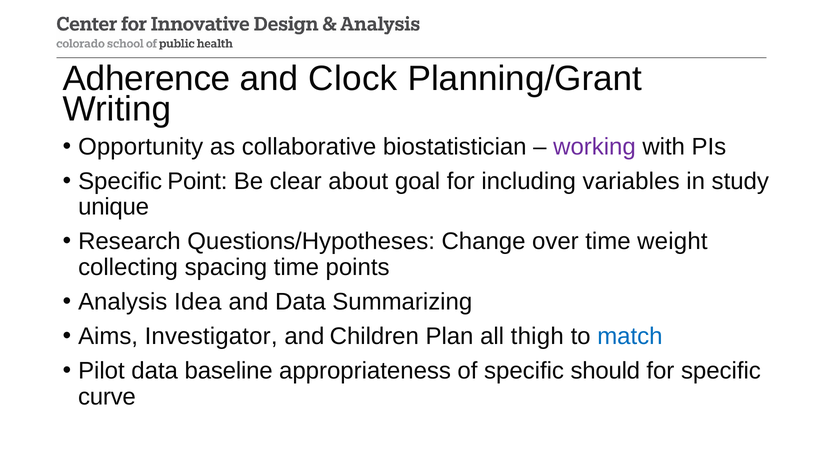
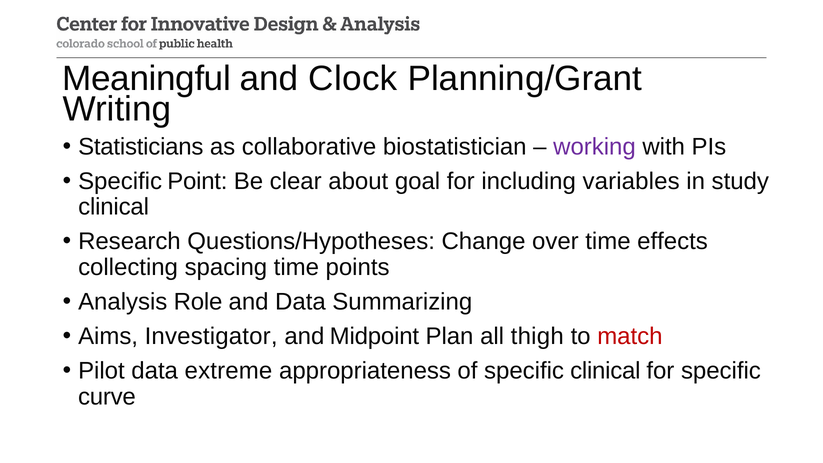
Adherence: Adherence -> Meaningful (147, 79)
Opportunity: Opportunity -> Statisticians (141, 147)
unique: unique -> clinical (114, 207)
weight: weight -> effects (673, 241)
Idea: Idea -> Role (198, 302)
Children: Children -> Midpoint (374, 336)
match colour: blue -> red (630, 336)
baseline: baseline -> extreme (228, 371)
specific should: should -> clinical (605, 371)
